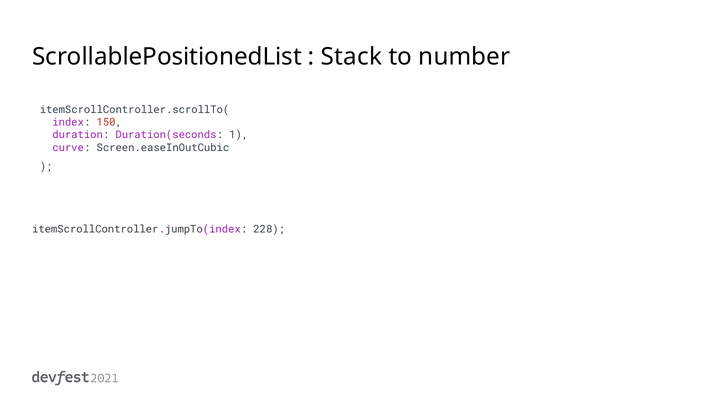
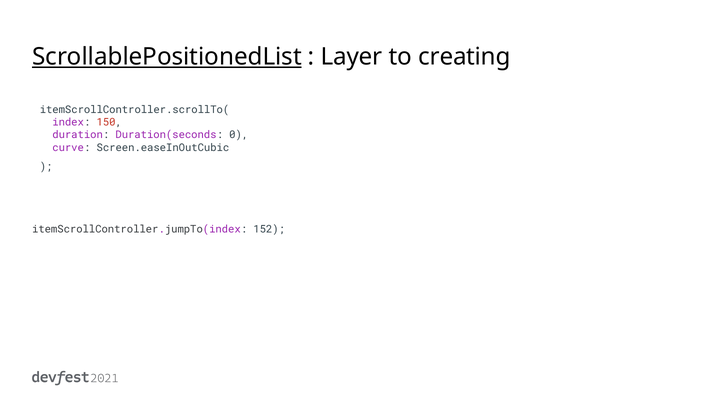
ScrollablePositionedList underline: none -> present (167, 57)
Stack: Stack -> Layer (352, 57)
number: number -> creating (465, 57)
1: 1 -> 0 (239, 135)
228: 228 -> 152 (269, 229)
